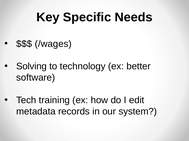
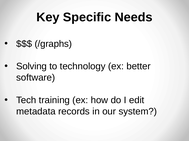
/wages: /wages -> /graphs (53, 44)
